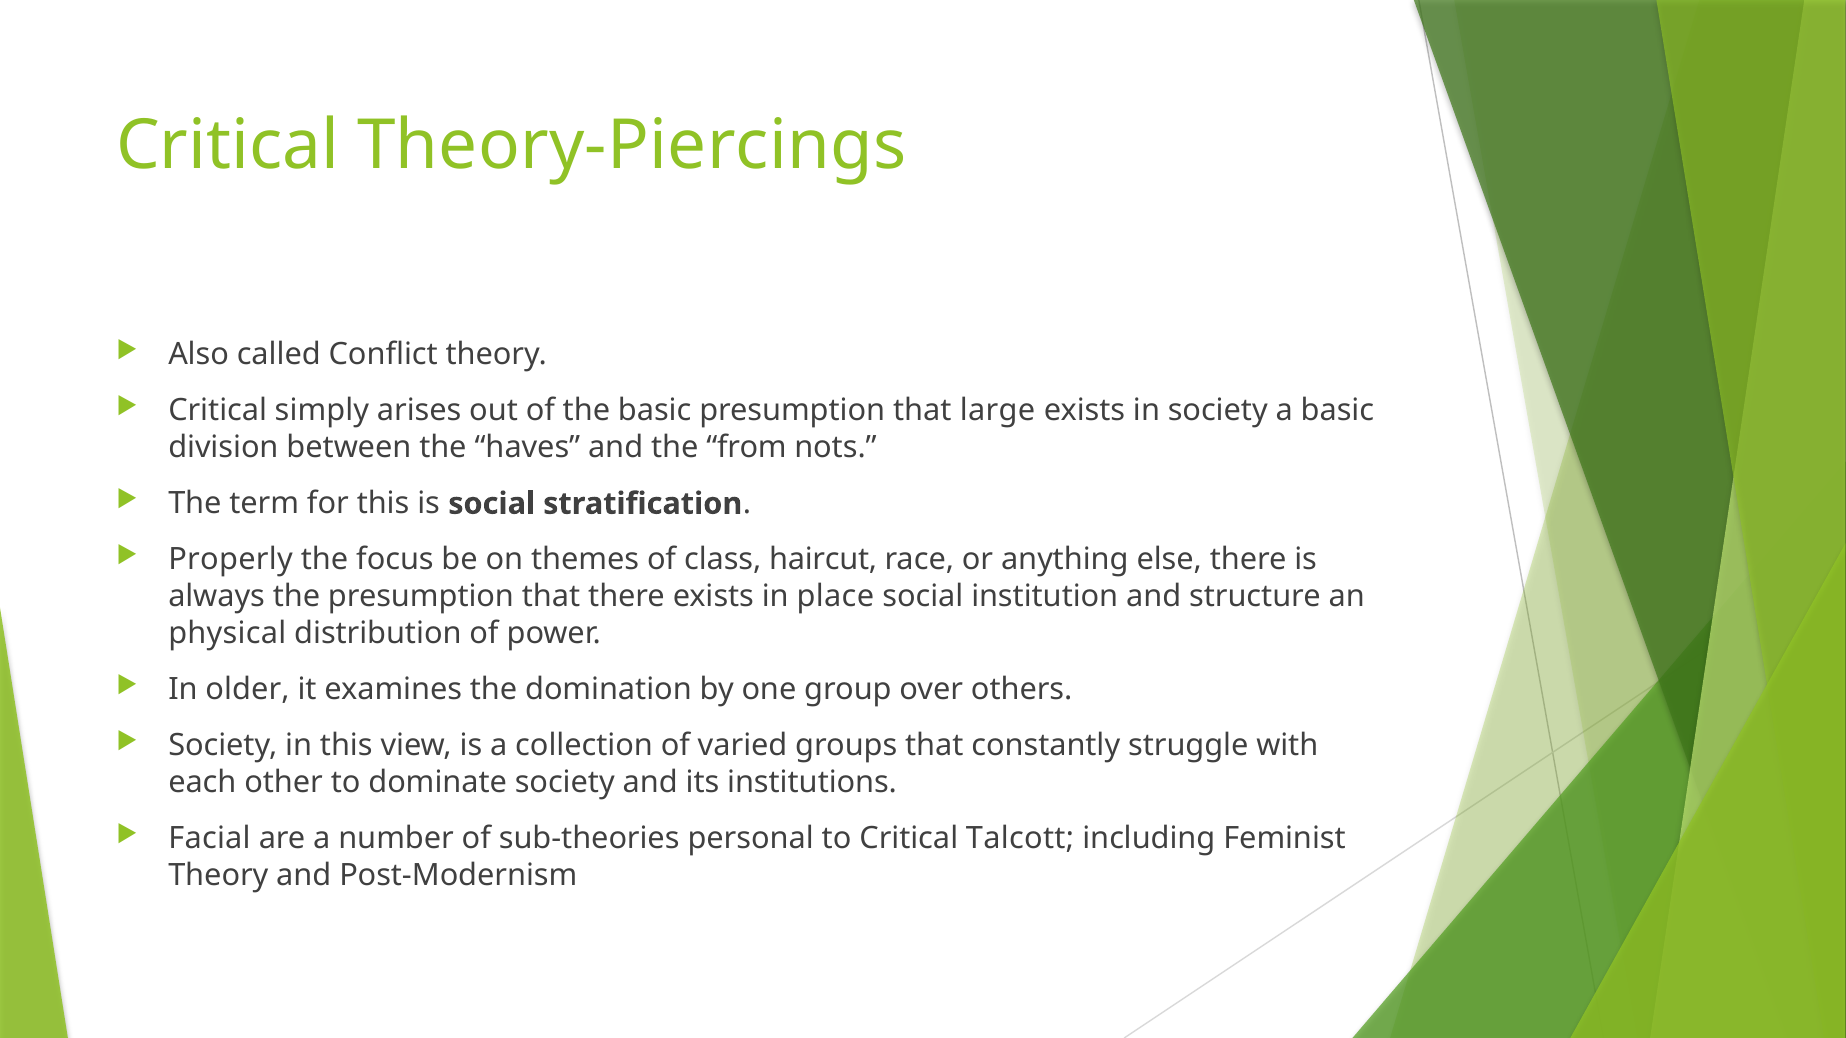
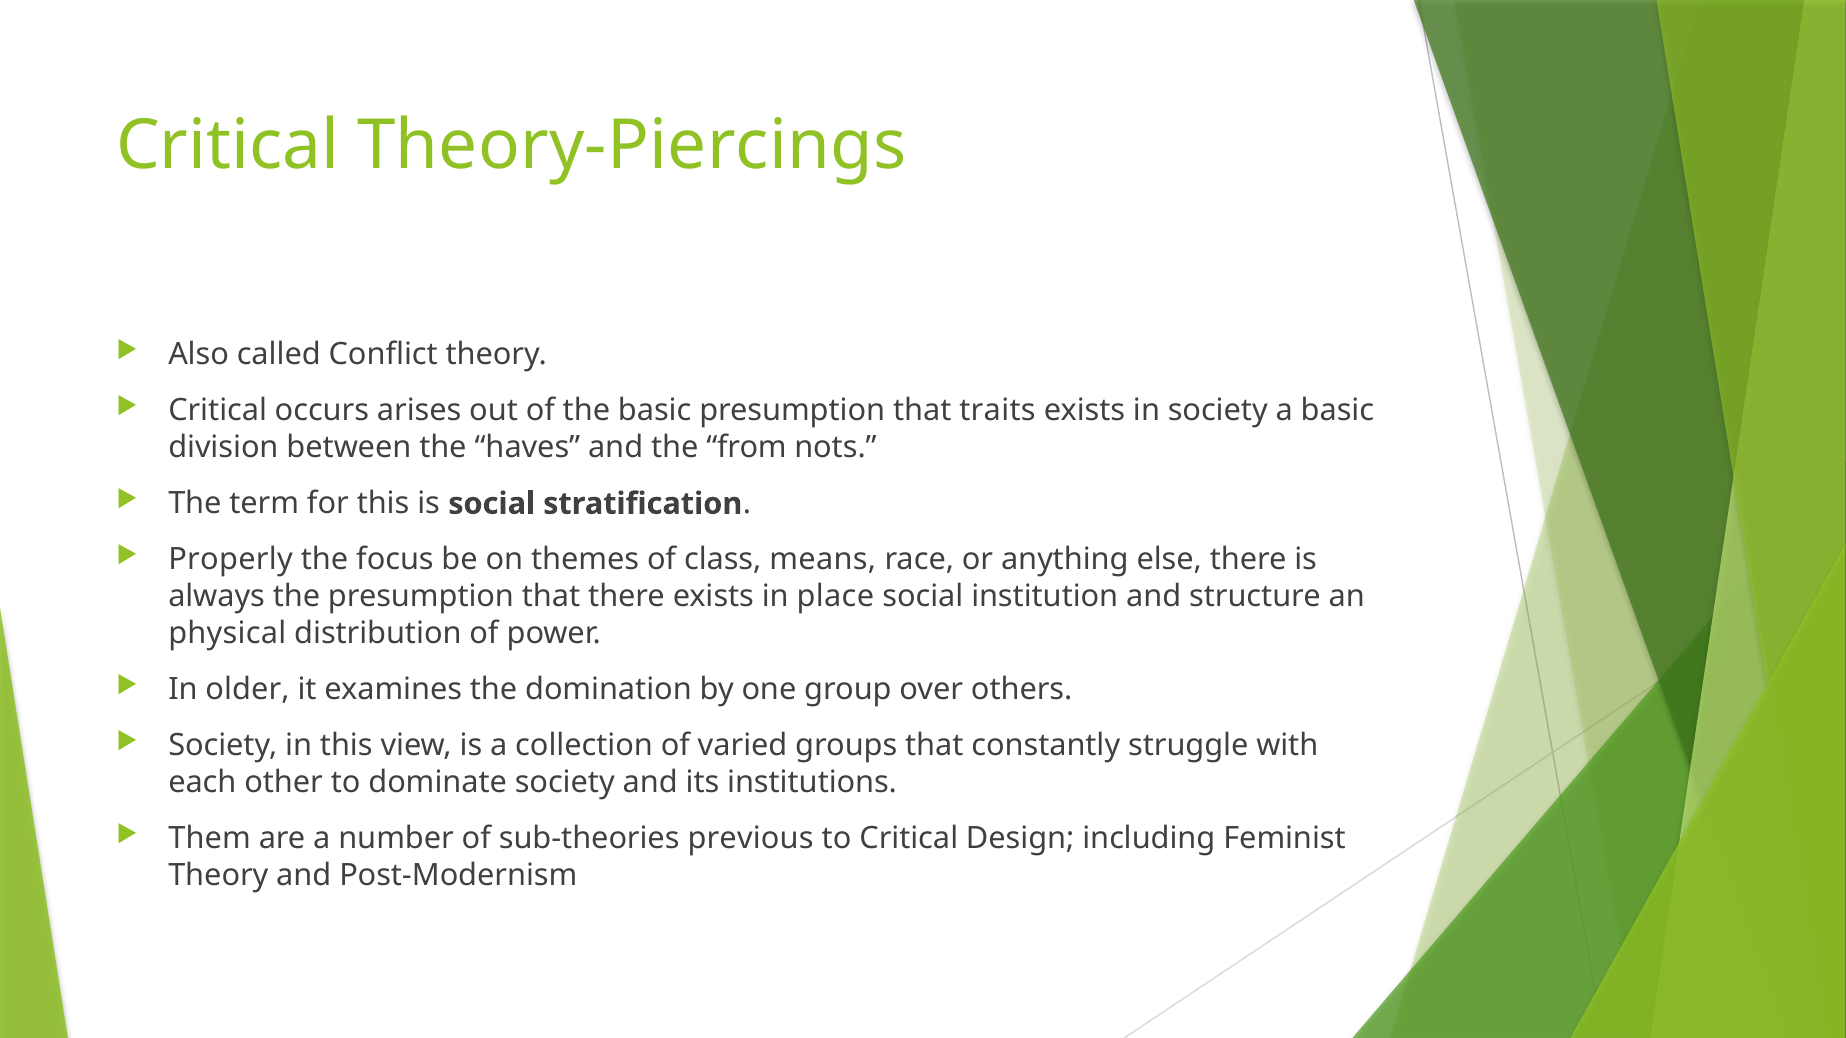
simply: simply -> occurs (322, 411)
large: large -> traits (997, 411)
haircut: haircut -> means (823, 560)
Facial: Facial -> Them (210, 839)
personal: personal -> previous (751, 839)
Talcott: Talcott -> Design (1020, 839)
